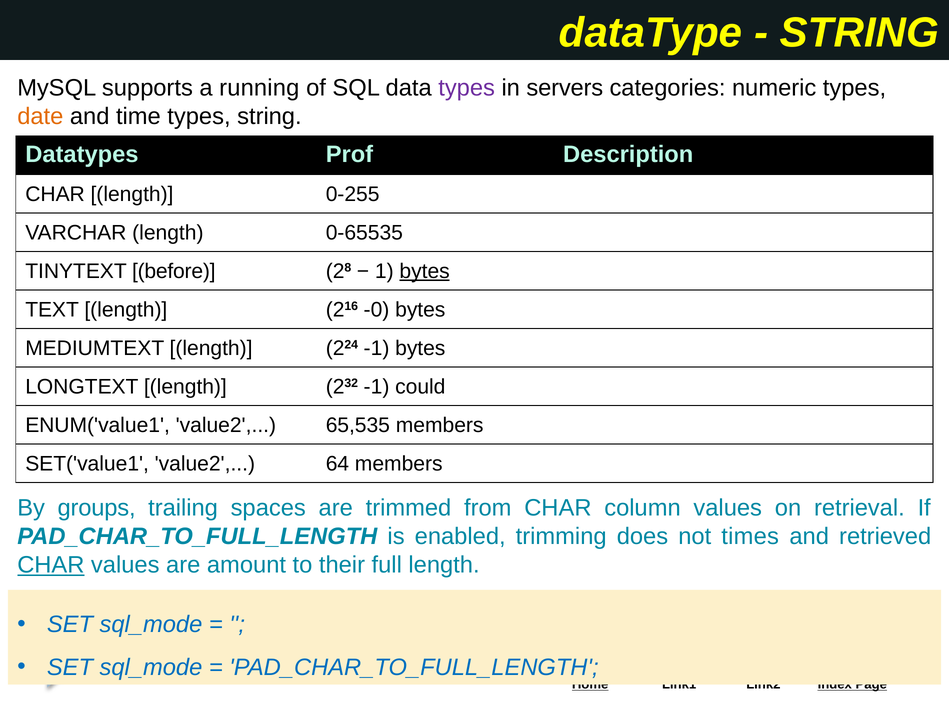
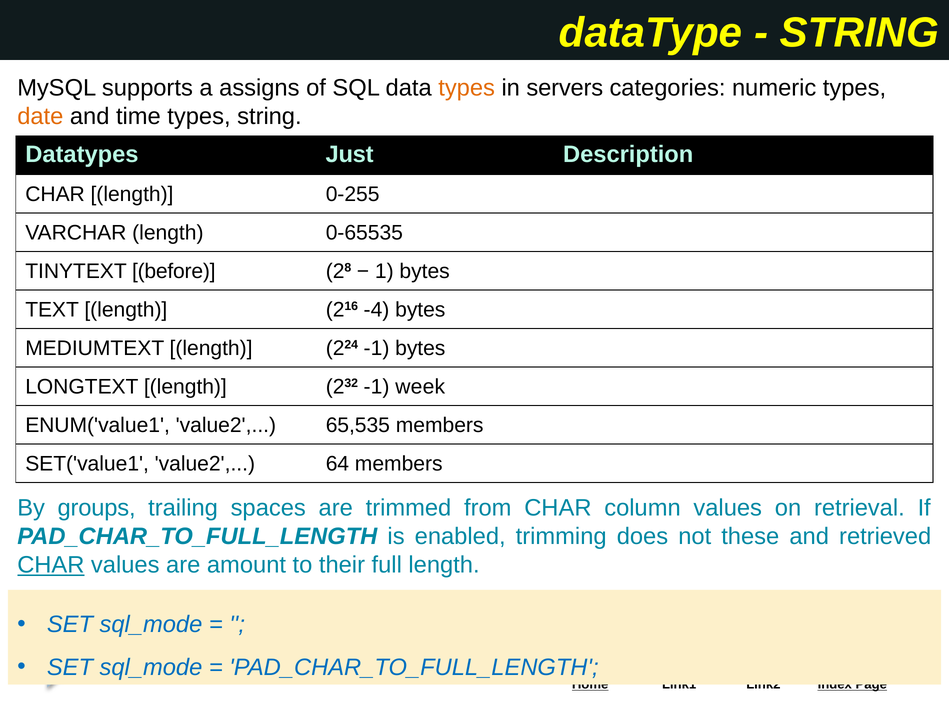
running: running -> assigns (259, 88)
types colour: purple -> orange (467, 88)
Prof: Prof -> Just (350, 154)
bytes underline: present -> none (425, 271)
-0: -0 -> -4 (376, 310)
could: could -> week (420, 386)
times: times -> these (750, 536)
